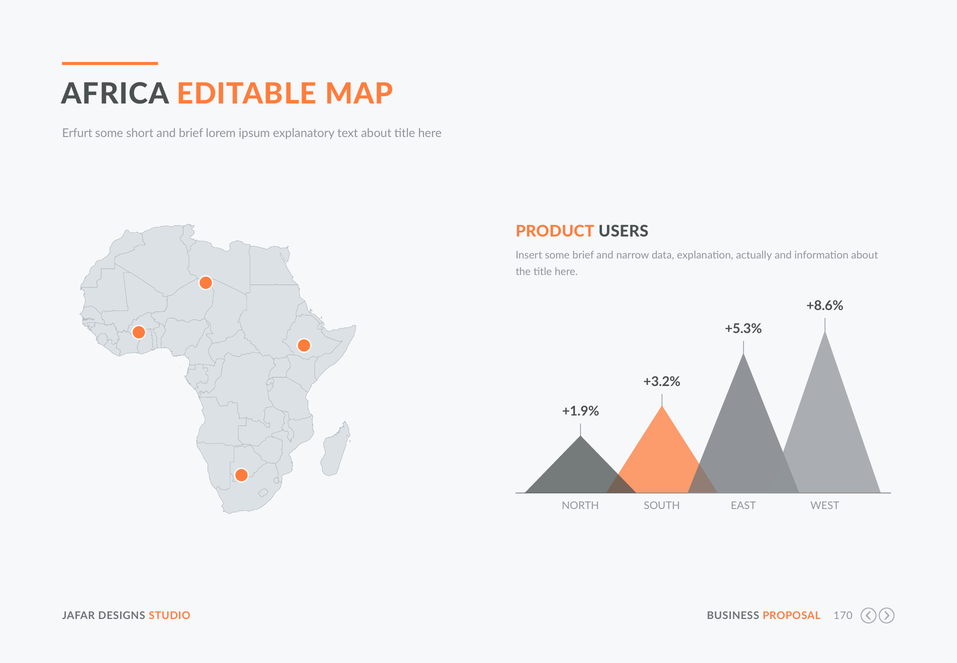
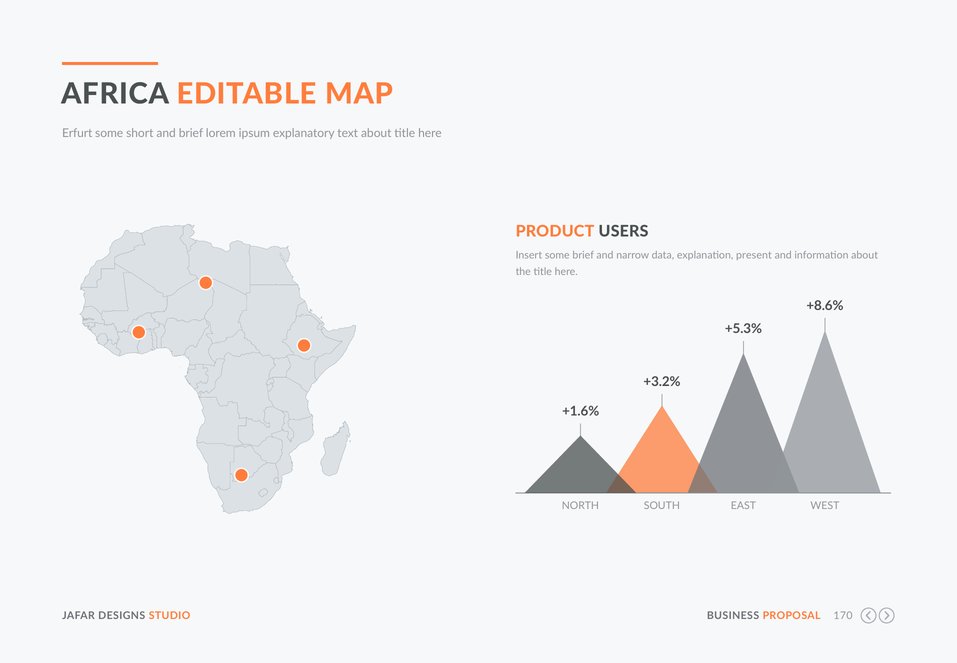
actually: actually -> present (754, 255)
+1.9%: +1.9% -> +1.6% (581, 411)
